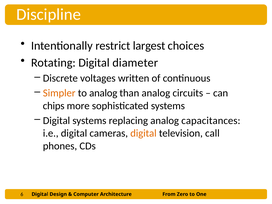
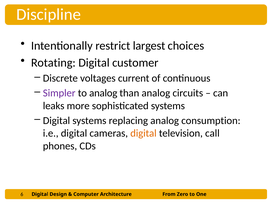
diameter: diameter -> customer (135, 63)
written: written -> current (134, 78)
Simpler colour: orange -> purple (59, 93)
chips: chips -> leaks (54, 106)
capacitances: capacitances -> consumption (211, 121)
